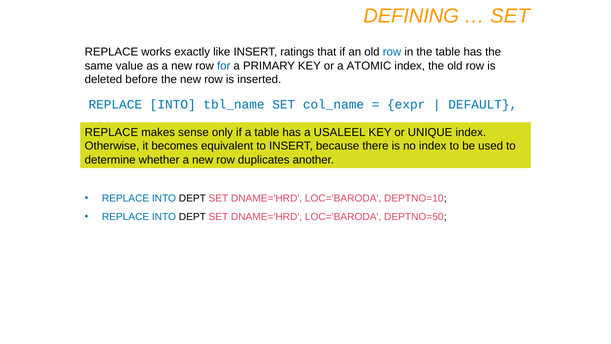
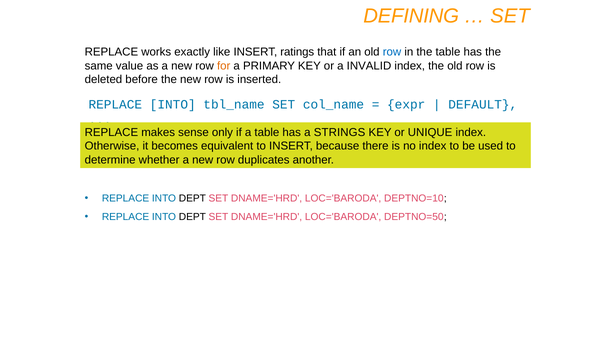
for colour: blue -> orange (224, 66)
ATOMIC: ATOMIC -> INVALID (369, 66)
USALEEL: USALEEL -> STRINGS (340, 132)
